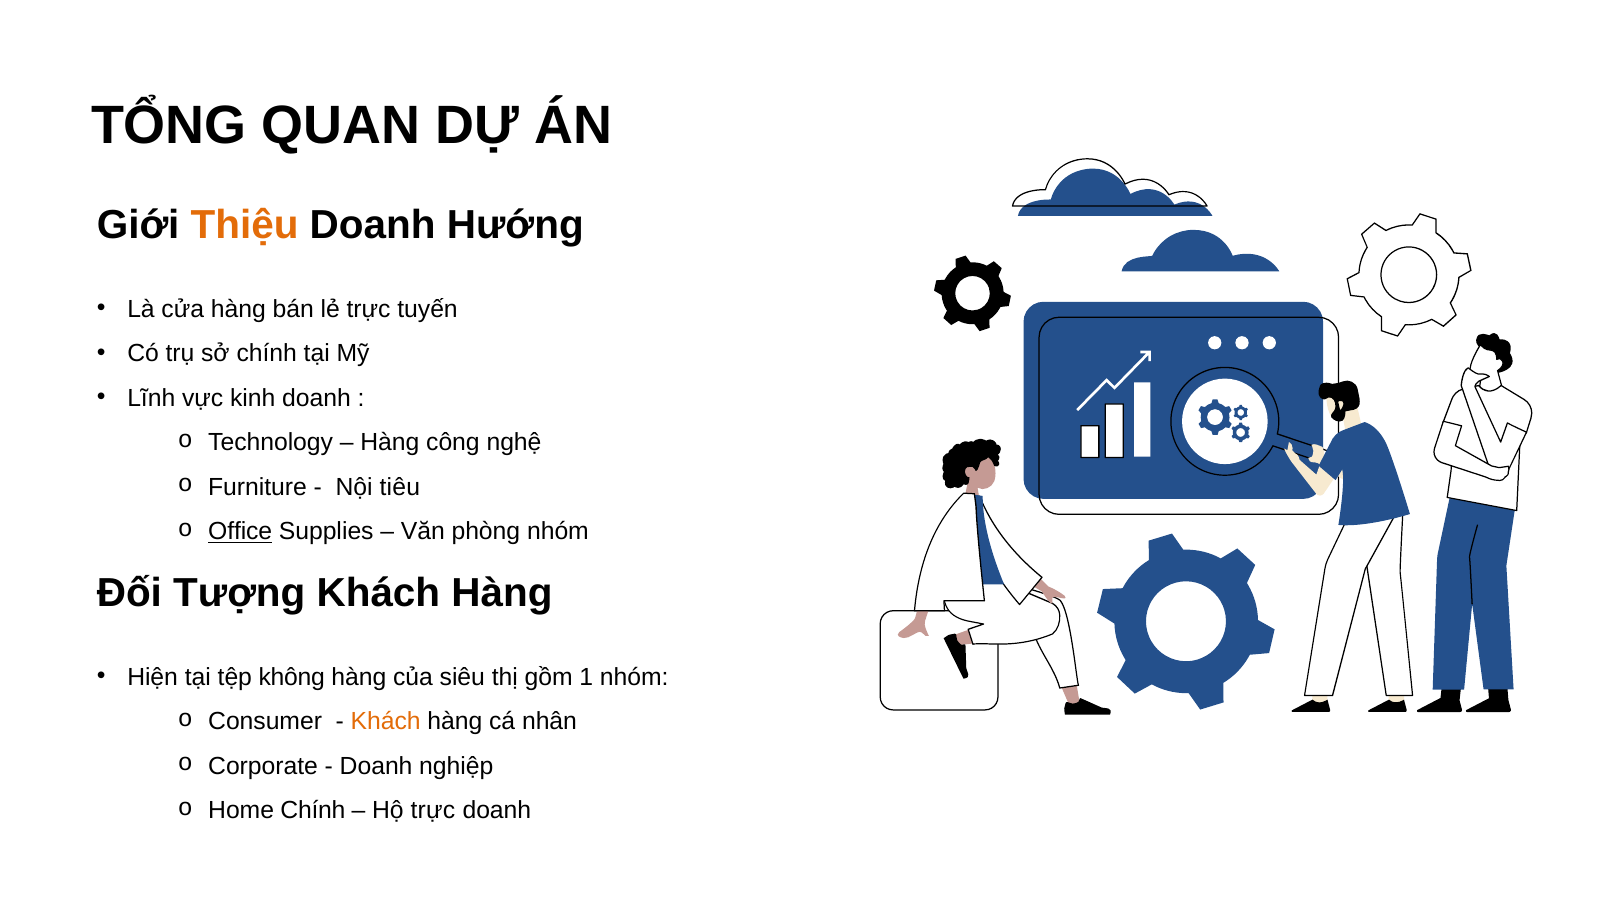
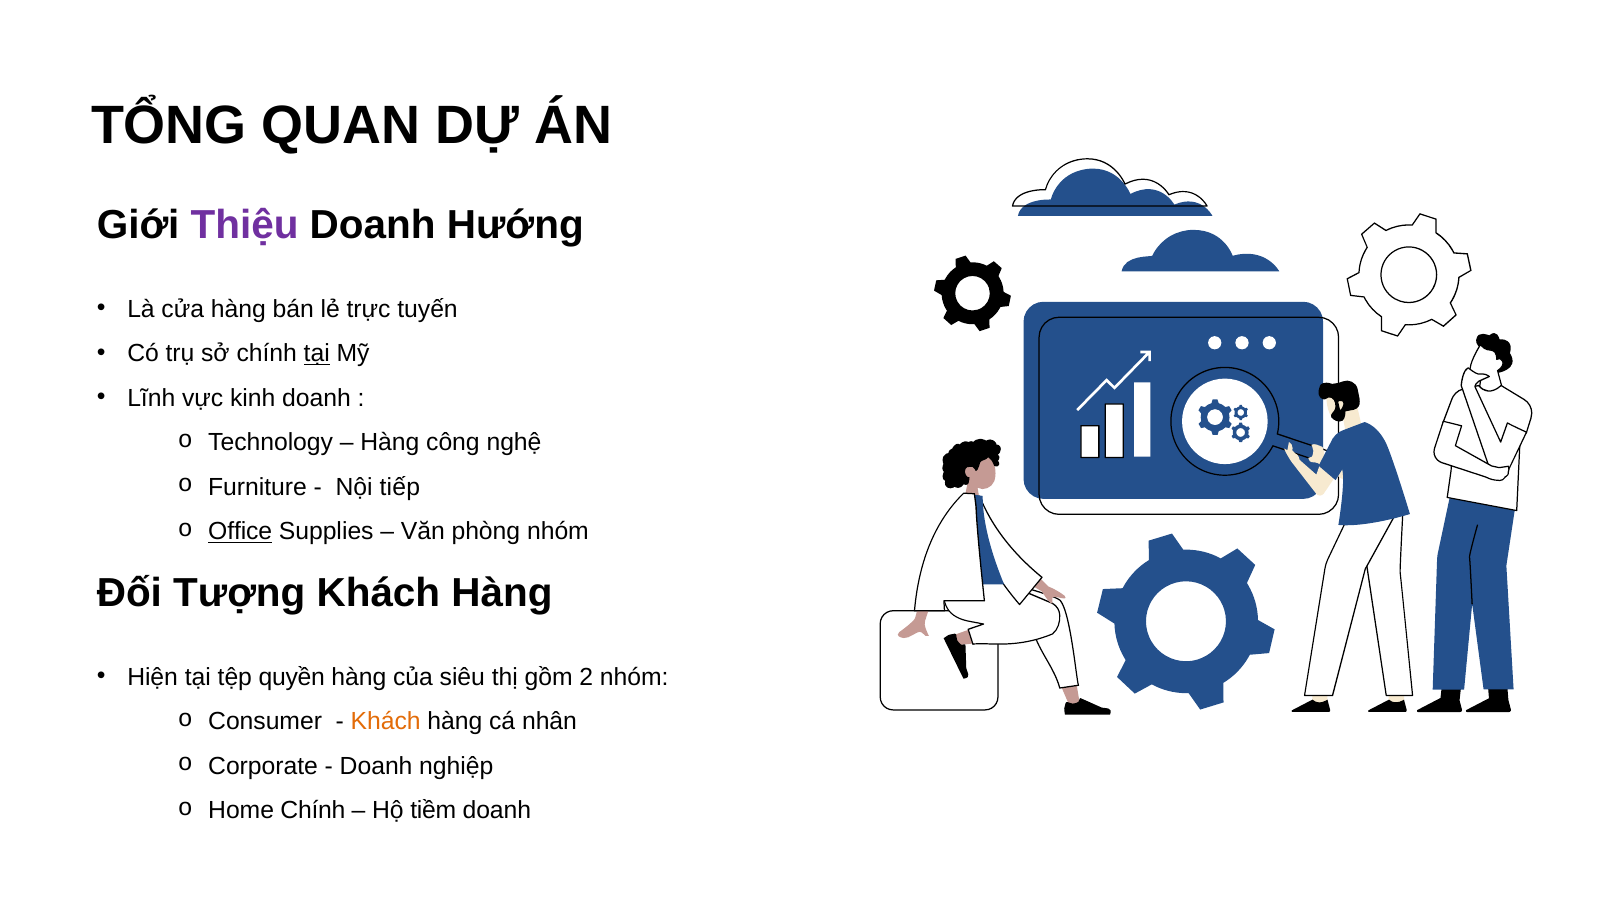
Thiệu colour: orange -> purple (245, 225)
tại underline: none -> present (317, 354)
tiêu: tiêu -> tiếp (400, 487)
không: không -> quyền (292, 677)
1: 1 -> 2 (586, 677)
Hộ trực: trực -> tiềm (433, 810)
